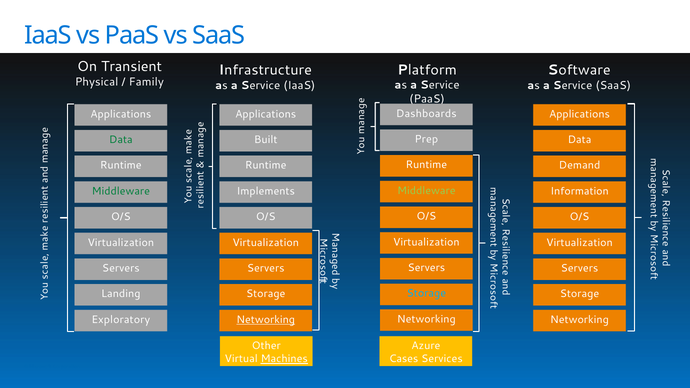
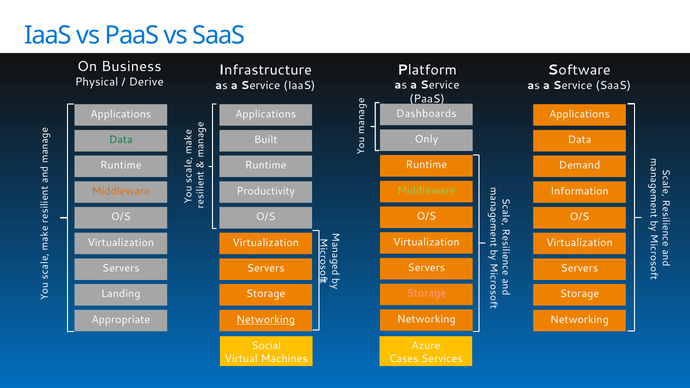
Transient: Transient -> Business (131, 67)
Family: Family -> Derive (146, 82)
Prep: Prep -> Only (426, 139)
Middleware colour: green -> orange (121, 191)
Implements: Implements -> Productivity (266, 191)
Storage colour: light blue -> pink (426, 293)
Exploratory: Exploratory -> Appropriate (121, 320)
Other: Other -> Social (266, 346)
Machines underline: present -> none (284, 359)
